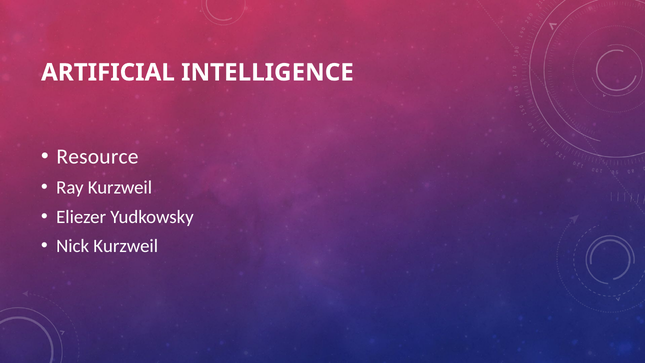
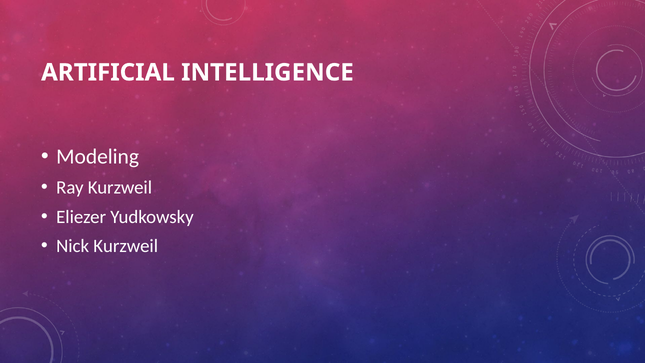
Resource: Resource -> Modeling (98, 157)
